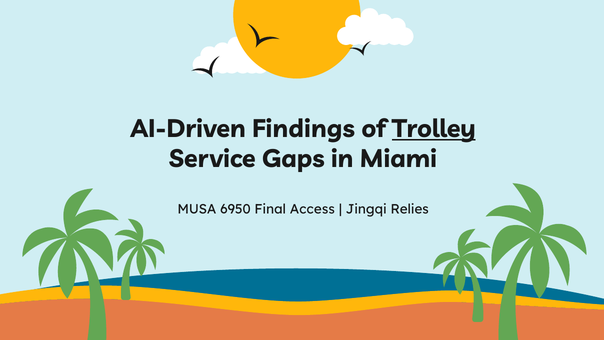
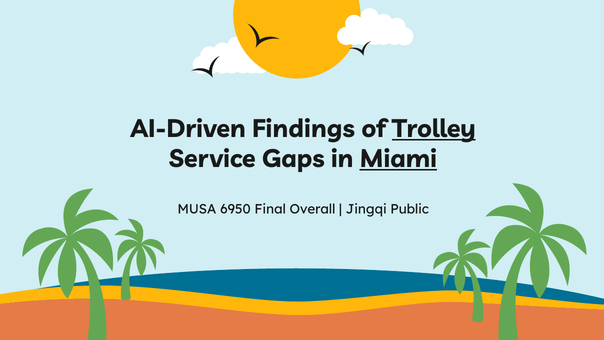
Miami underline: none -> present (398, 159)
Access: Access -> Overall (312, 209)
Relies: Relies -> Public (410, 209)
